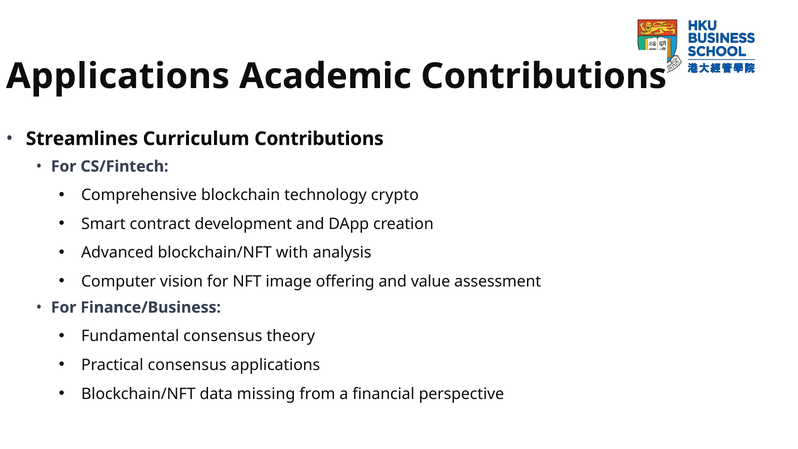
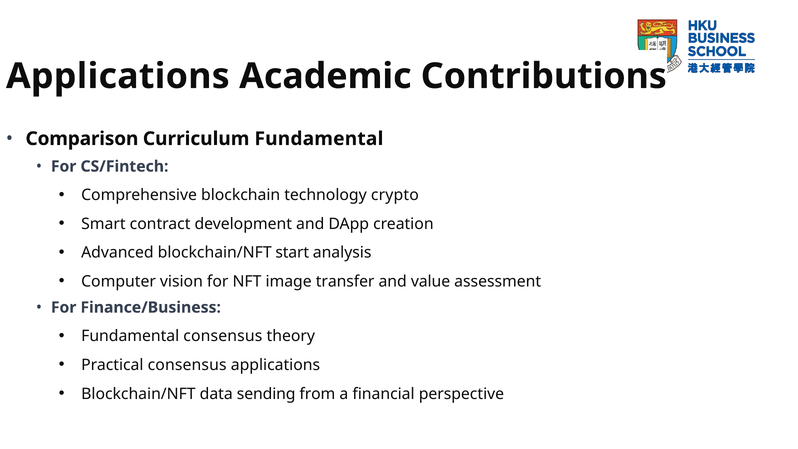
Streamlines: Streamlines -> Comparison (82, 139)
Curriculum Contributions: Contributions -> Fundamental (319, 139)
with: with -> start (292, 253)
offering: offering -> transfer (345, 281)
missing: missing -> sending (266, 394)
